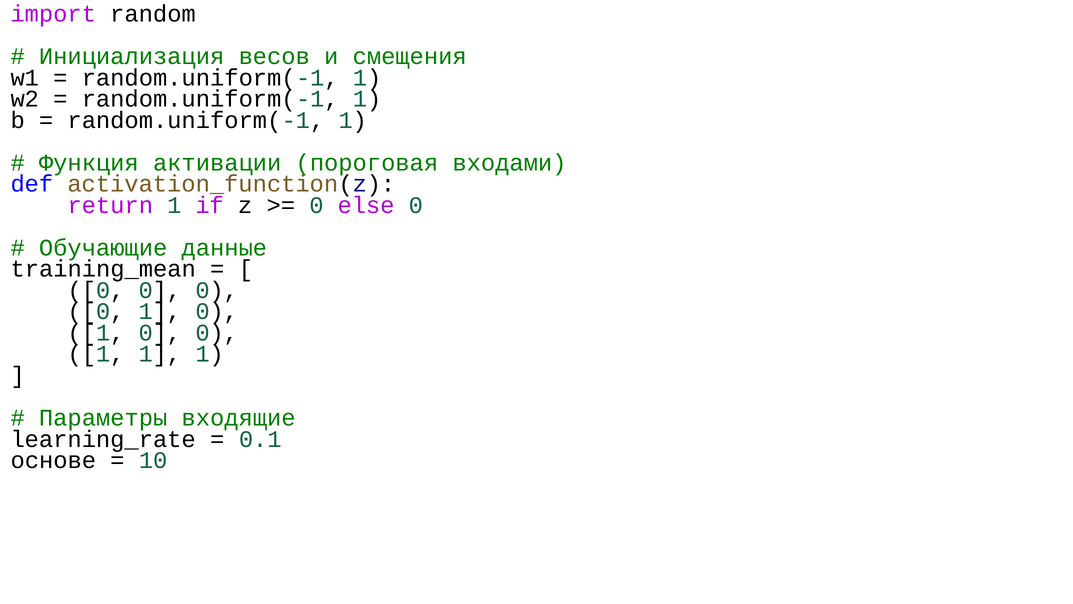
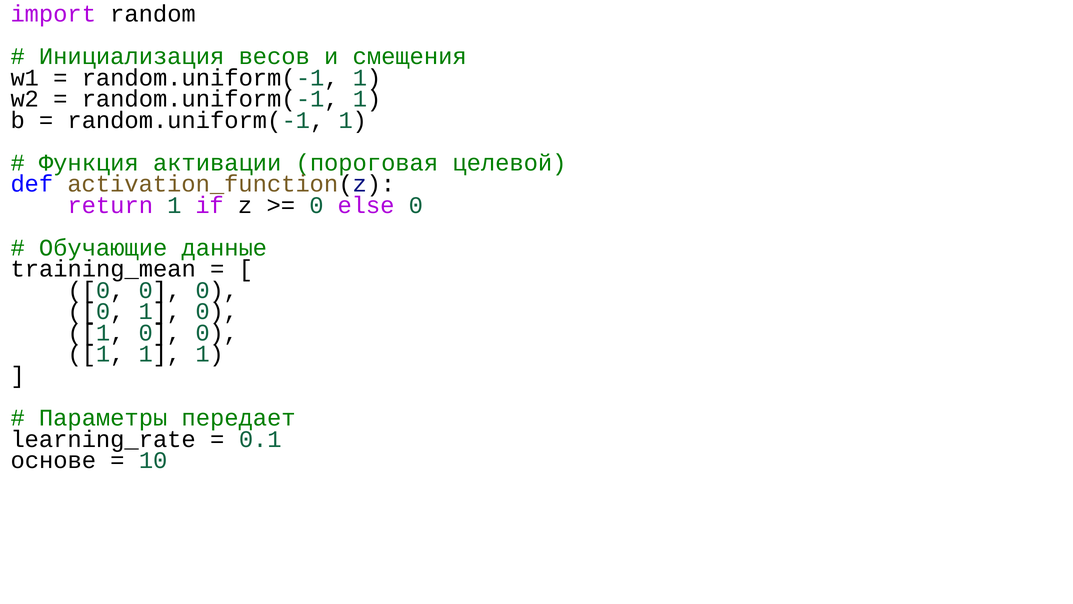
входами: входами -> целевой (509, 163)
входящие: входящие -> передает (239, 418)
